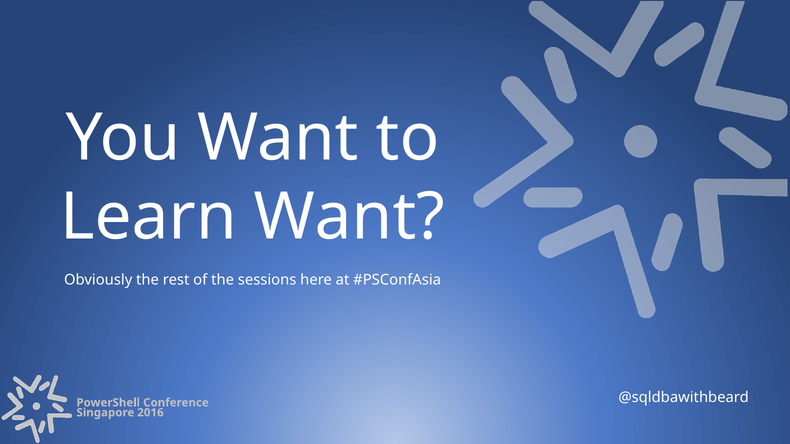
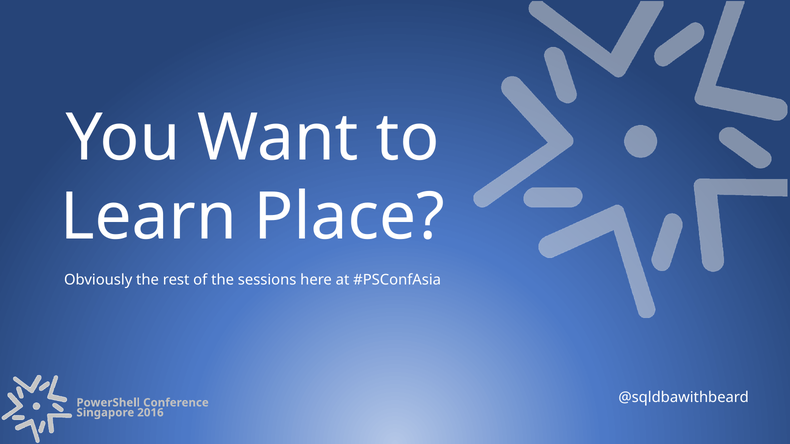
Learn Want: Want -> Place (349, 217)
